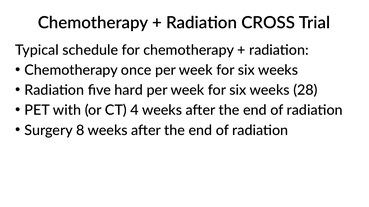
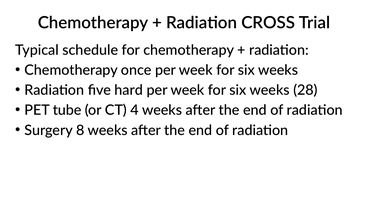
with: with -> tube (67, 111)
